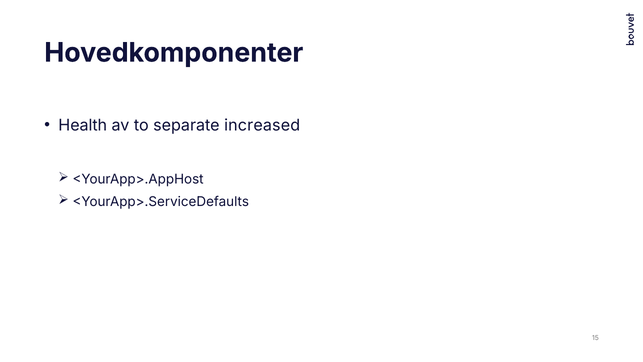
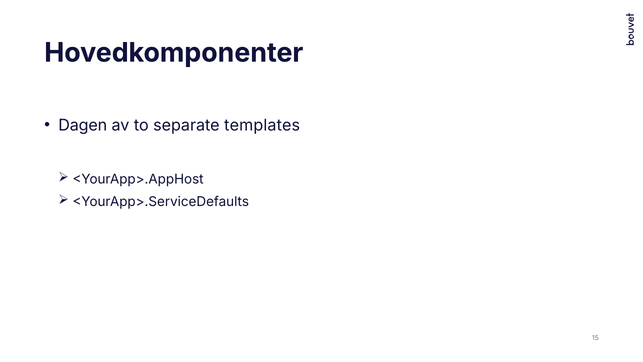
Health: Health -> Dagen (83, 125)
increased: increased -> templates (262, 125)
